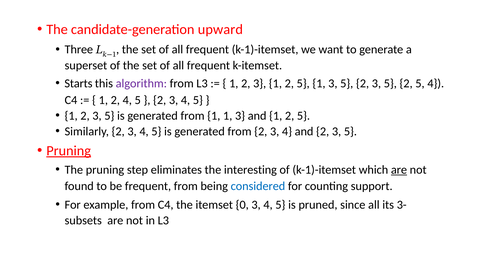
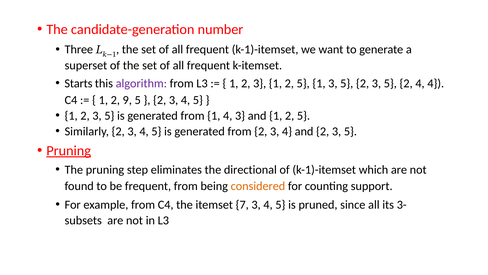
upward: upward -> number (220, 30)
5 2 5: 5 -> 4 (420, 83)
2 4: 4 -> 9 (127, 100)
1 1: 1 -> 4 (228, 116)
interesting: interesting -> directional (250, 169)
are underline: present -> none (399, 169)
considered colour: blue -> orange (258, 186)
0: 0 -> 7 (242, 204)
